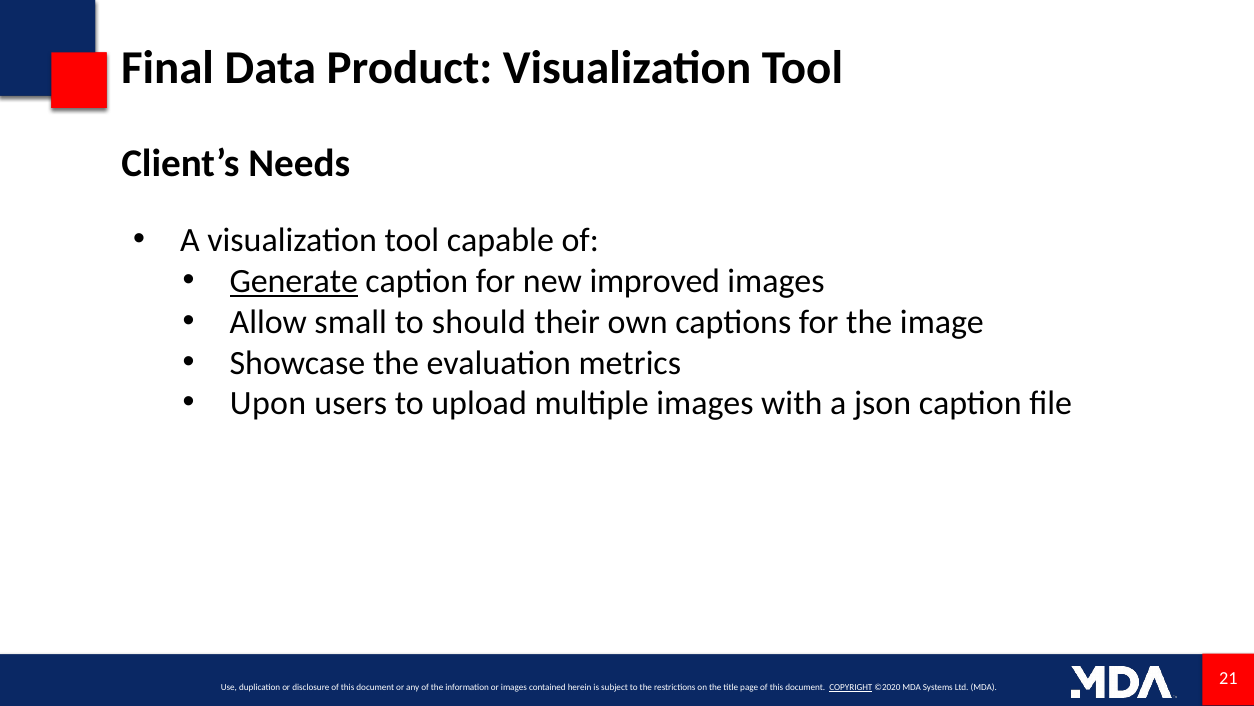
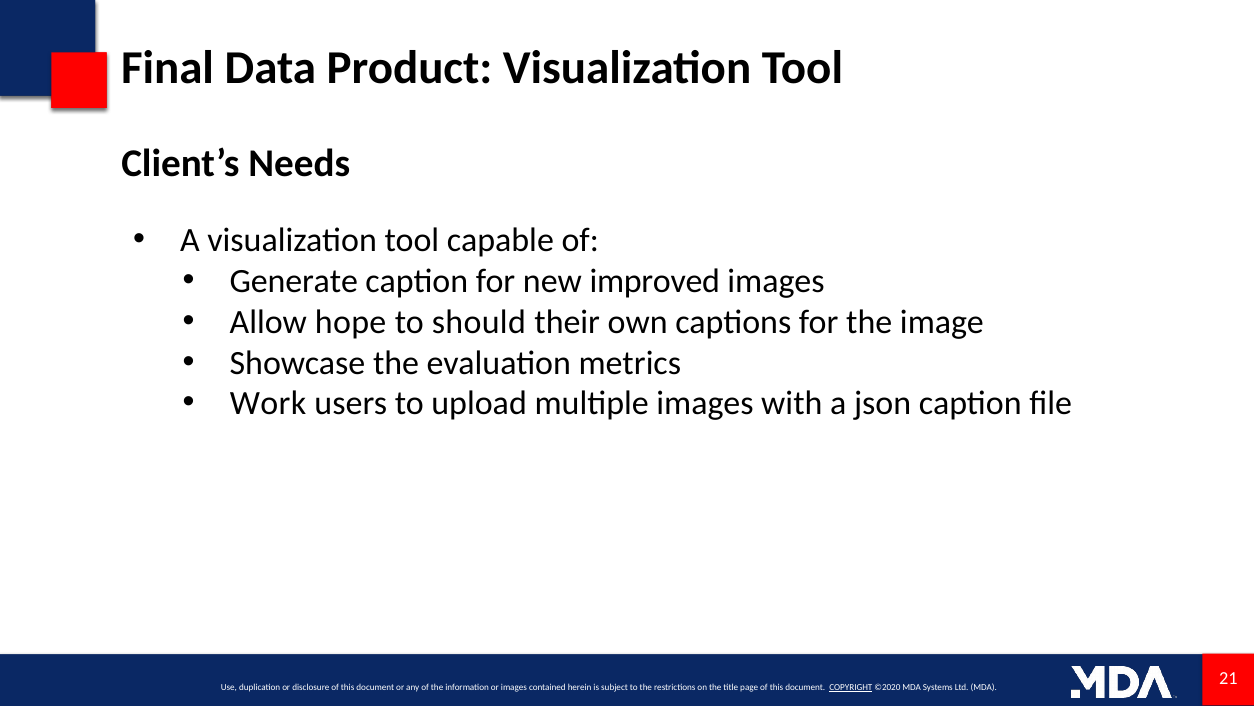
Generate underline: present -> none (294, 281)
small: small -> hope (351, 322)
Upon: Upon -> Work (268, 403)
